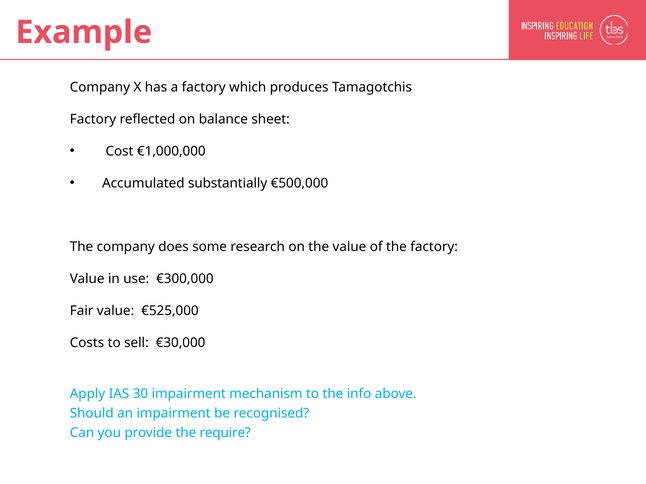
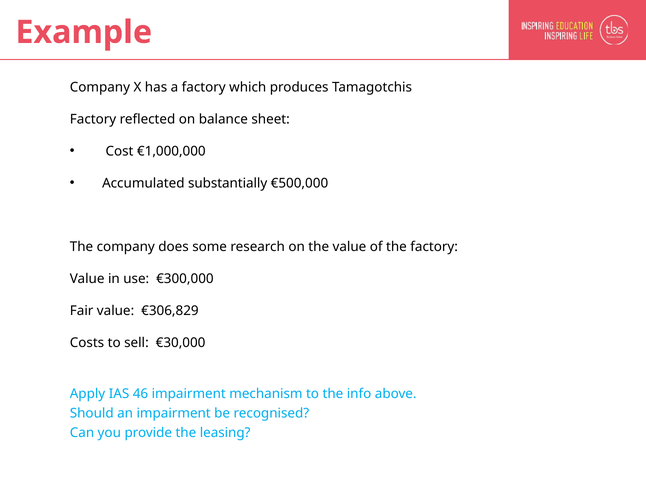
€525,000: €525,000 -> €306,829 (170, 311)
30: 30 -> 46 (140, 394)
require: require -> leasing (225, 433)
